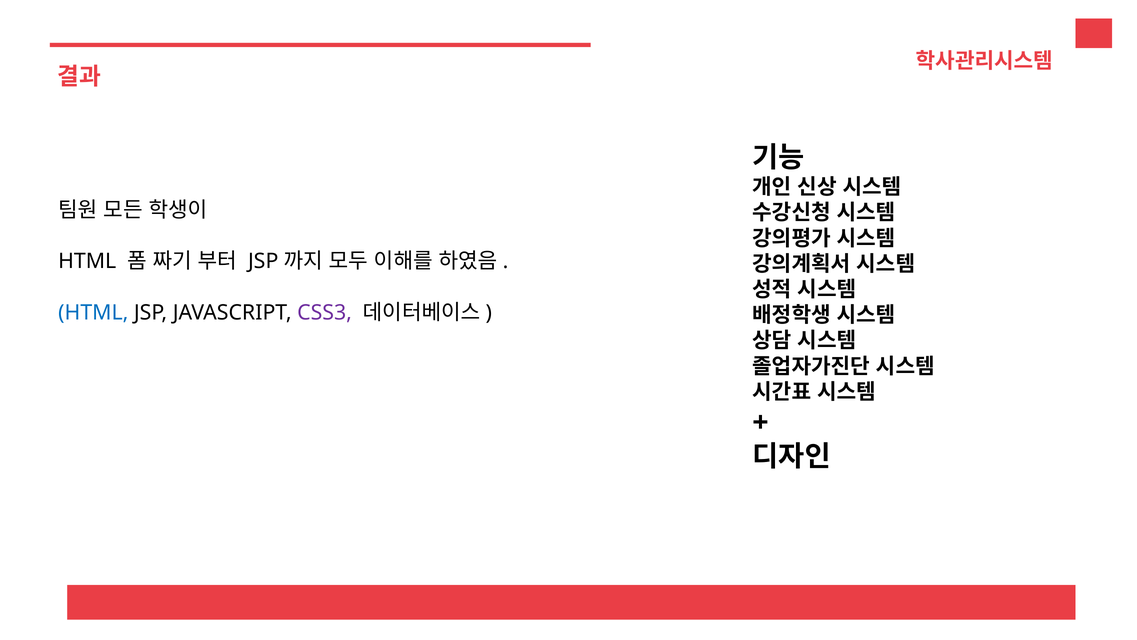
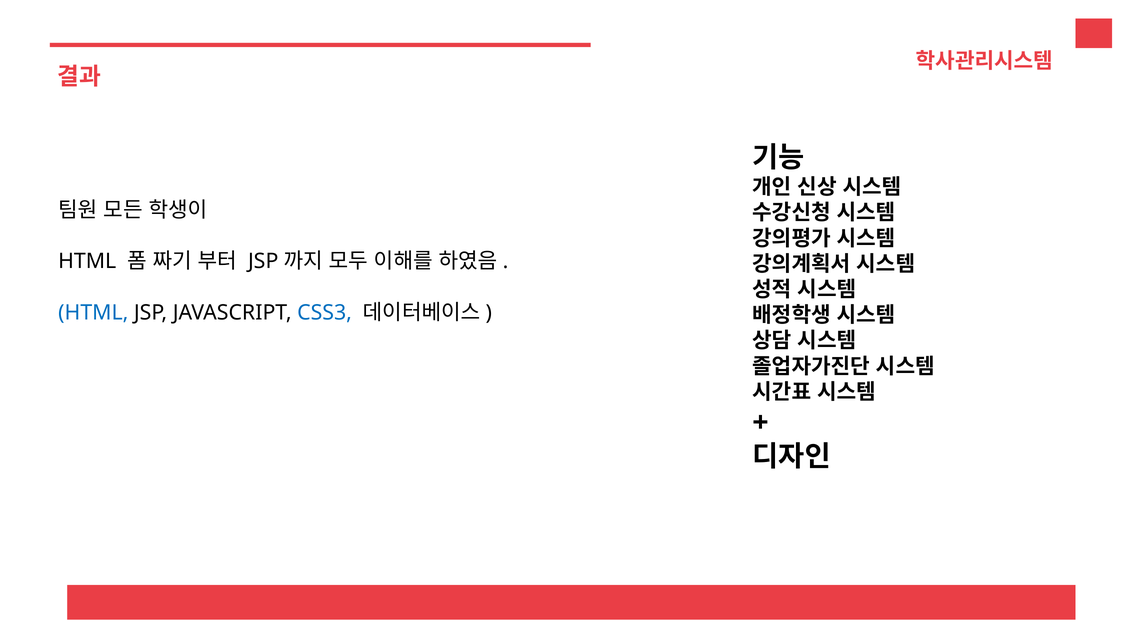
CSS3 colour: purple -> blue (325, 312)
